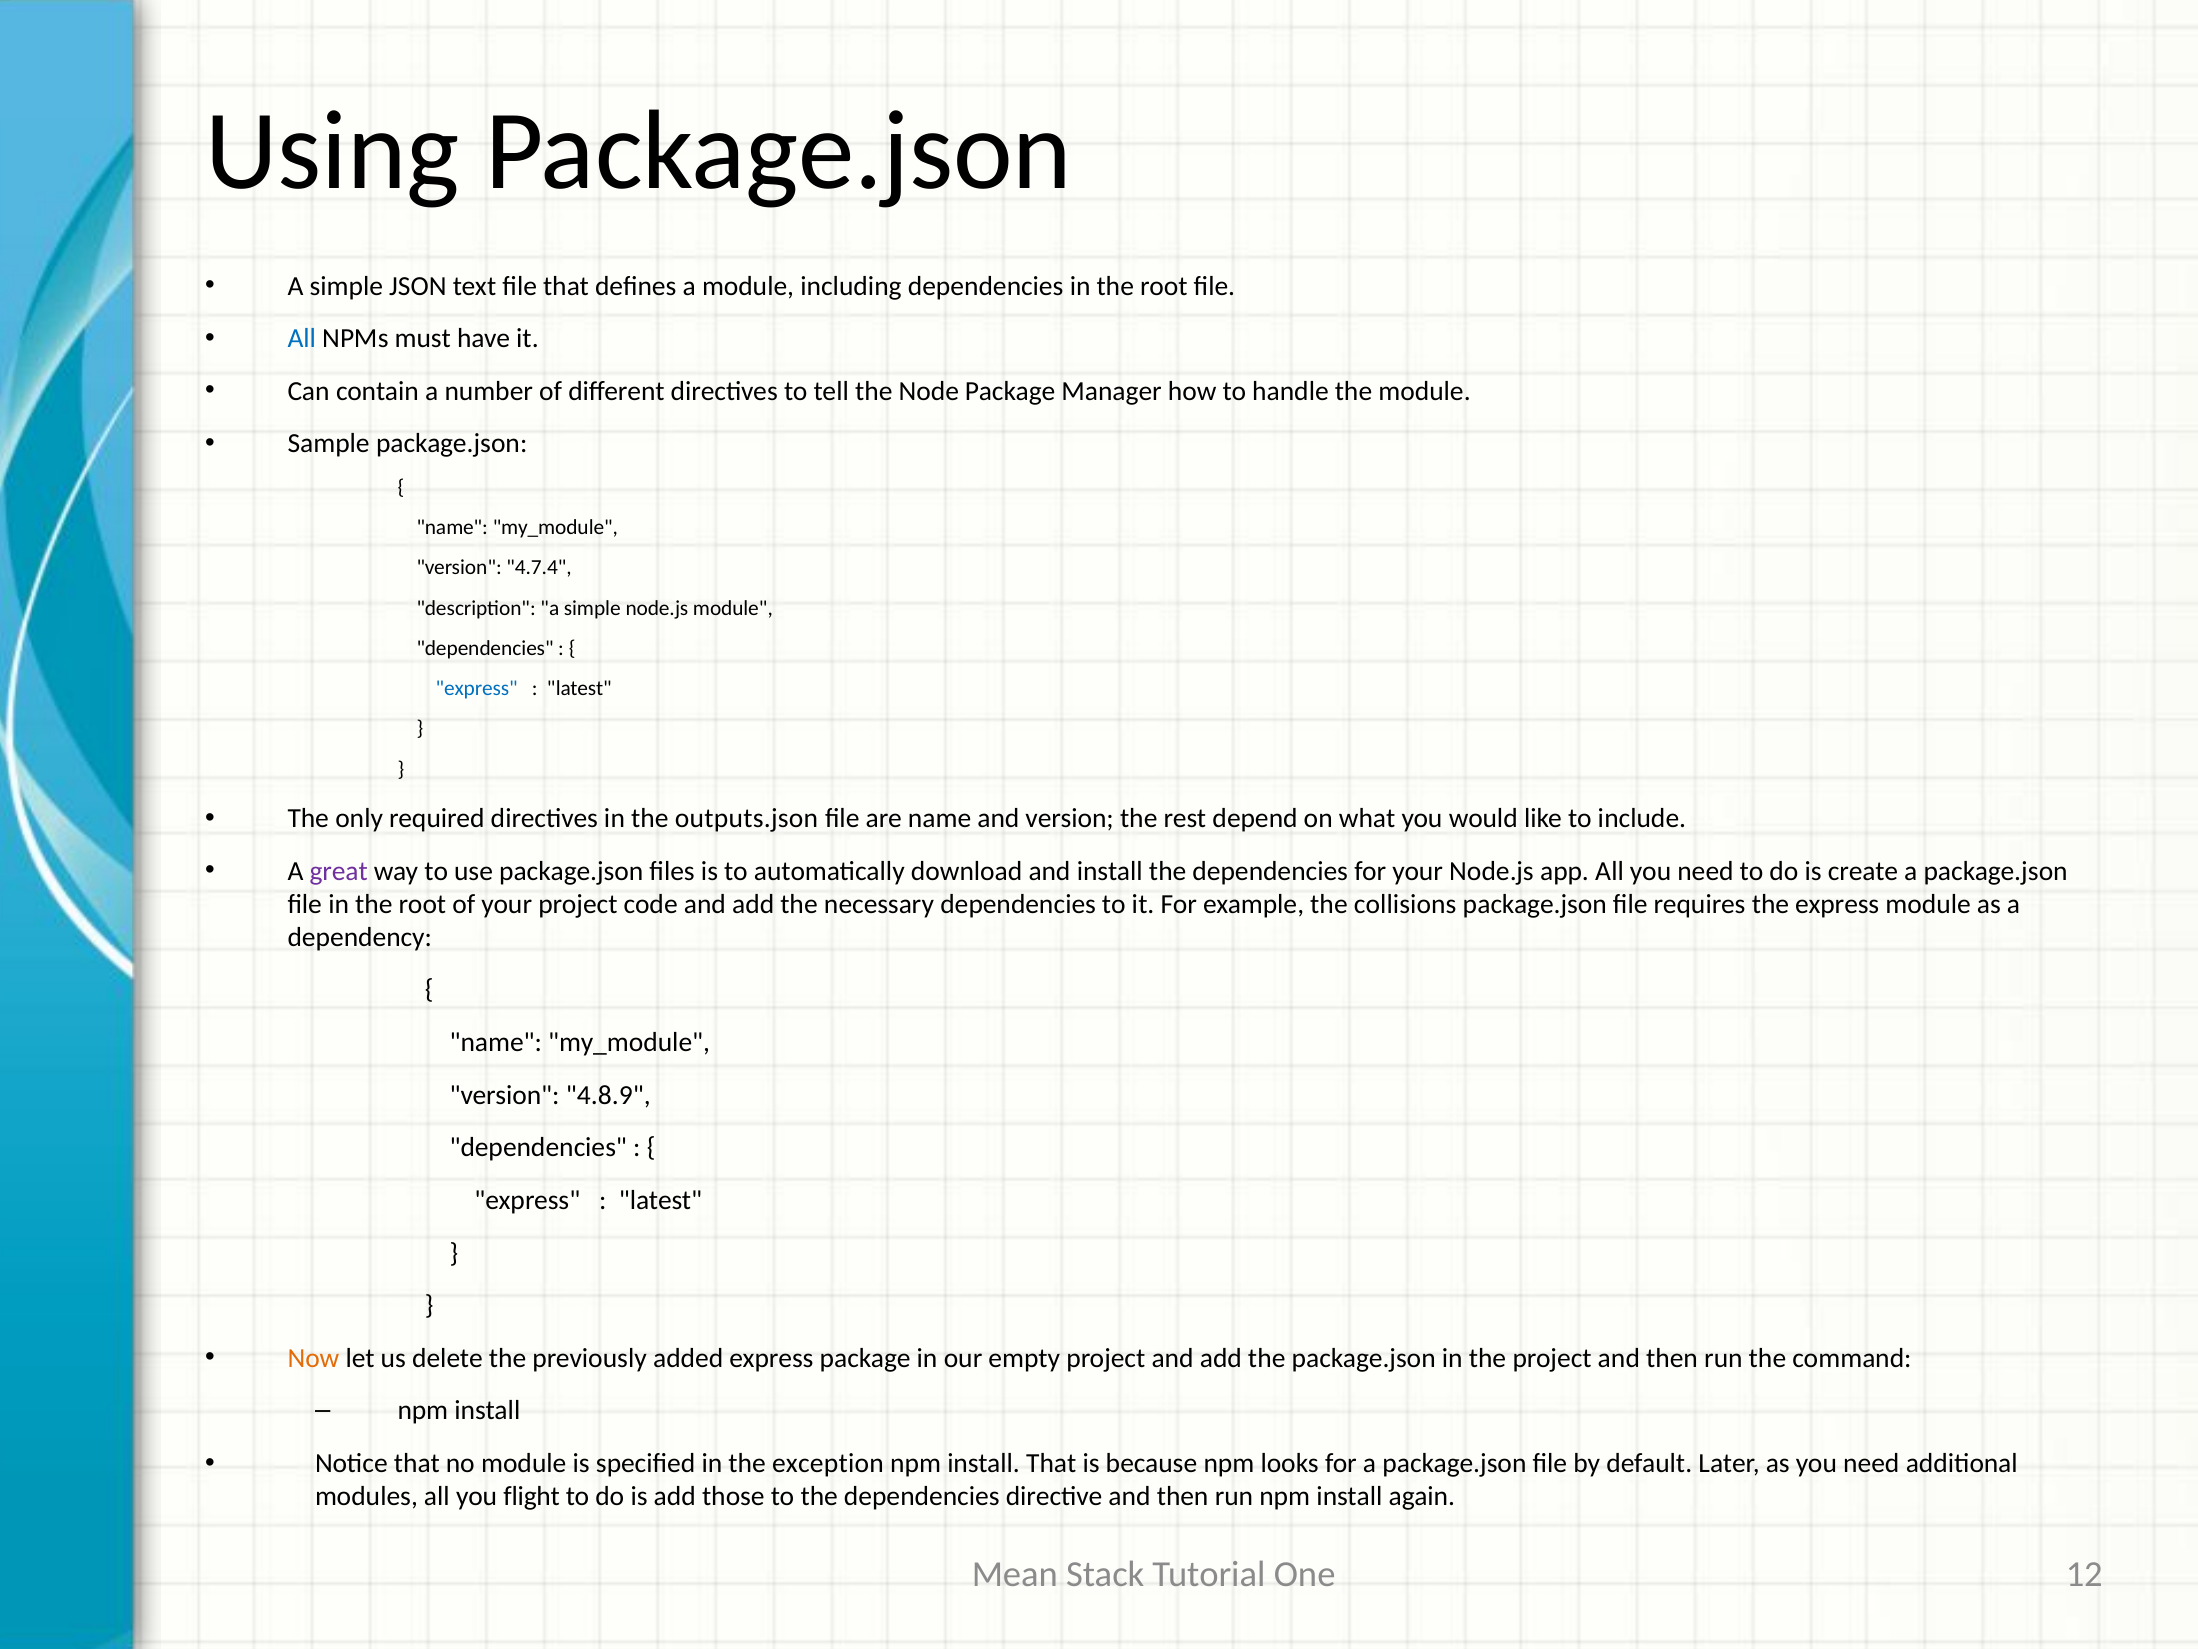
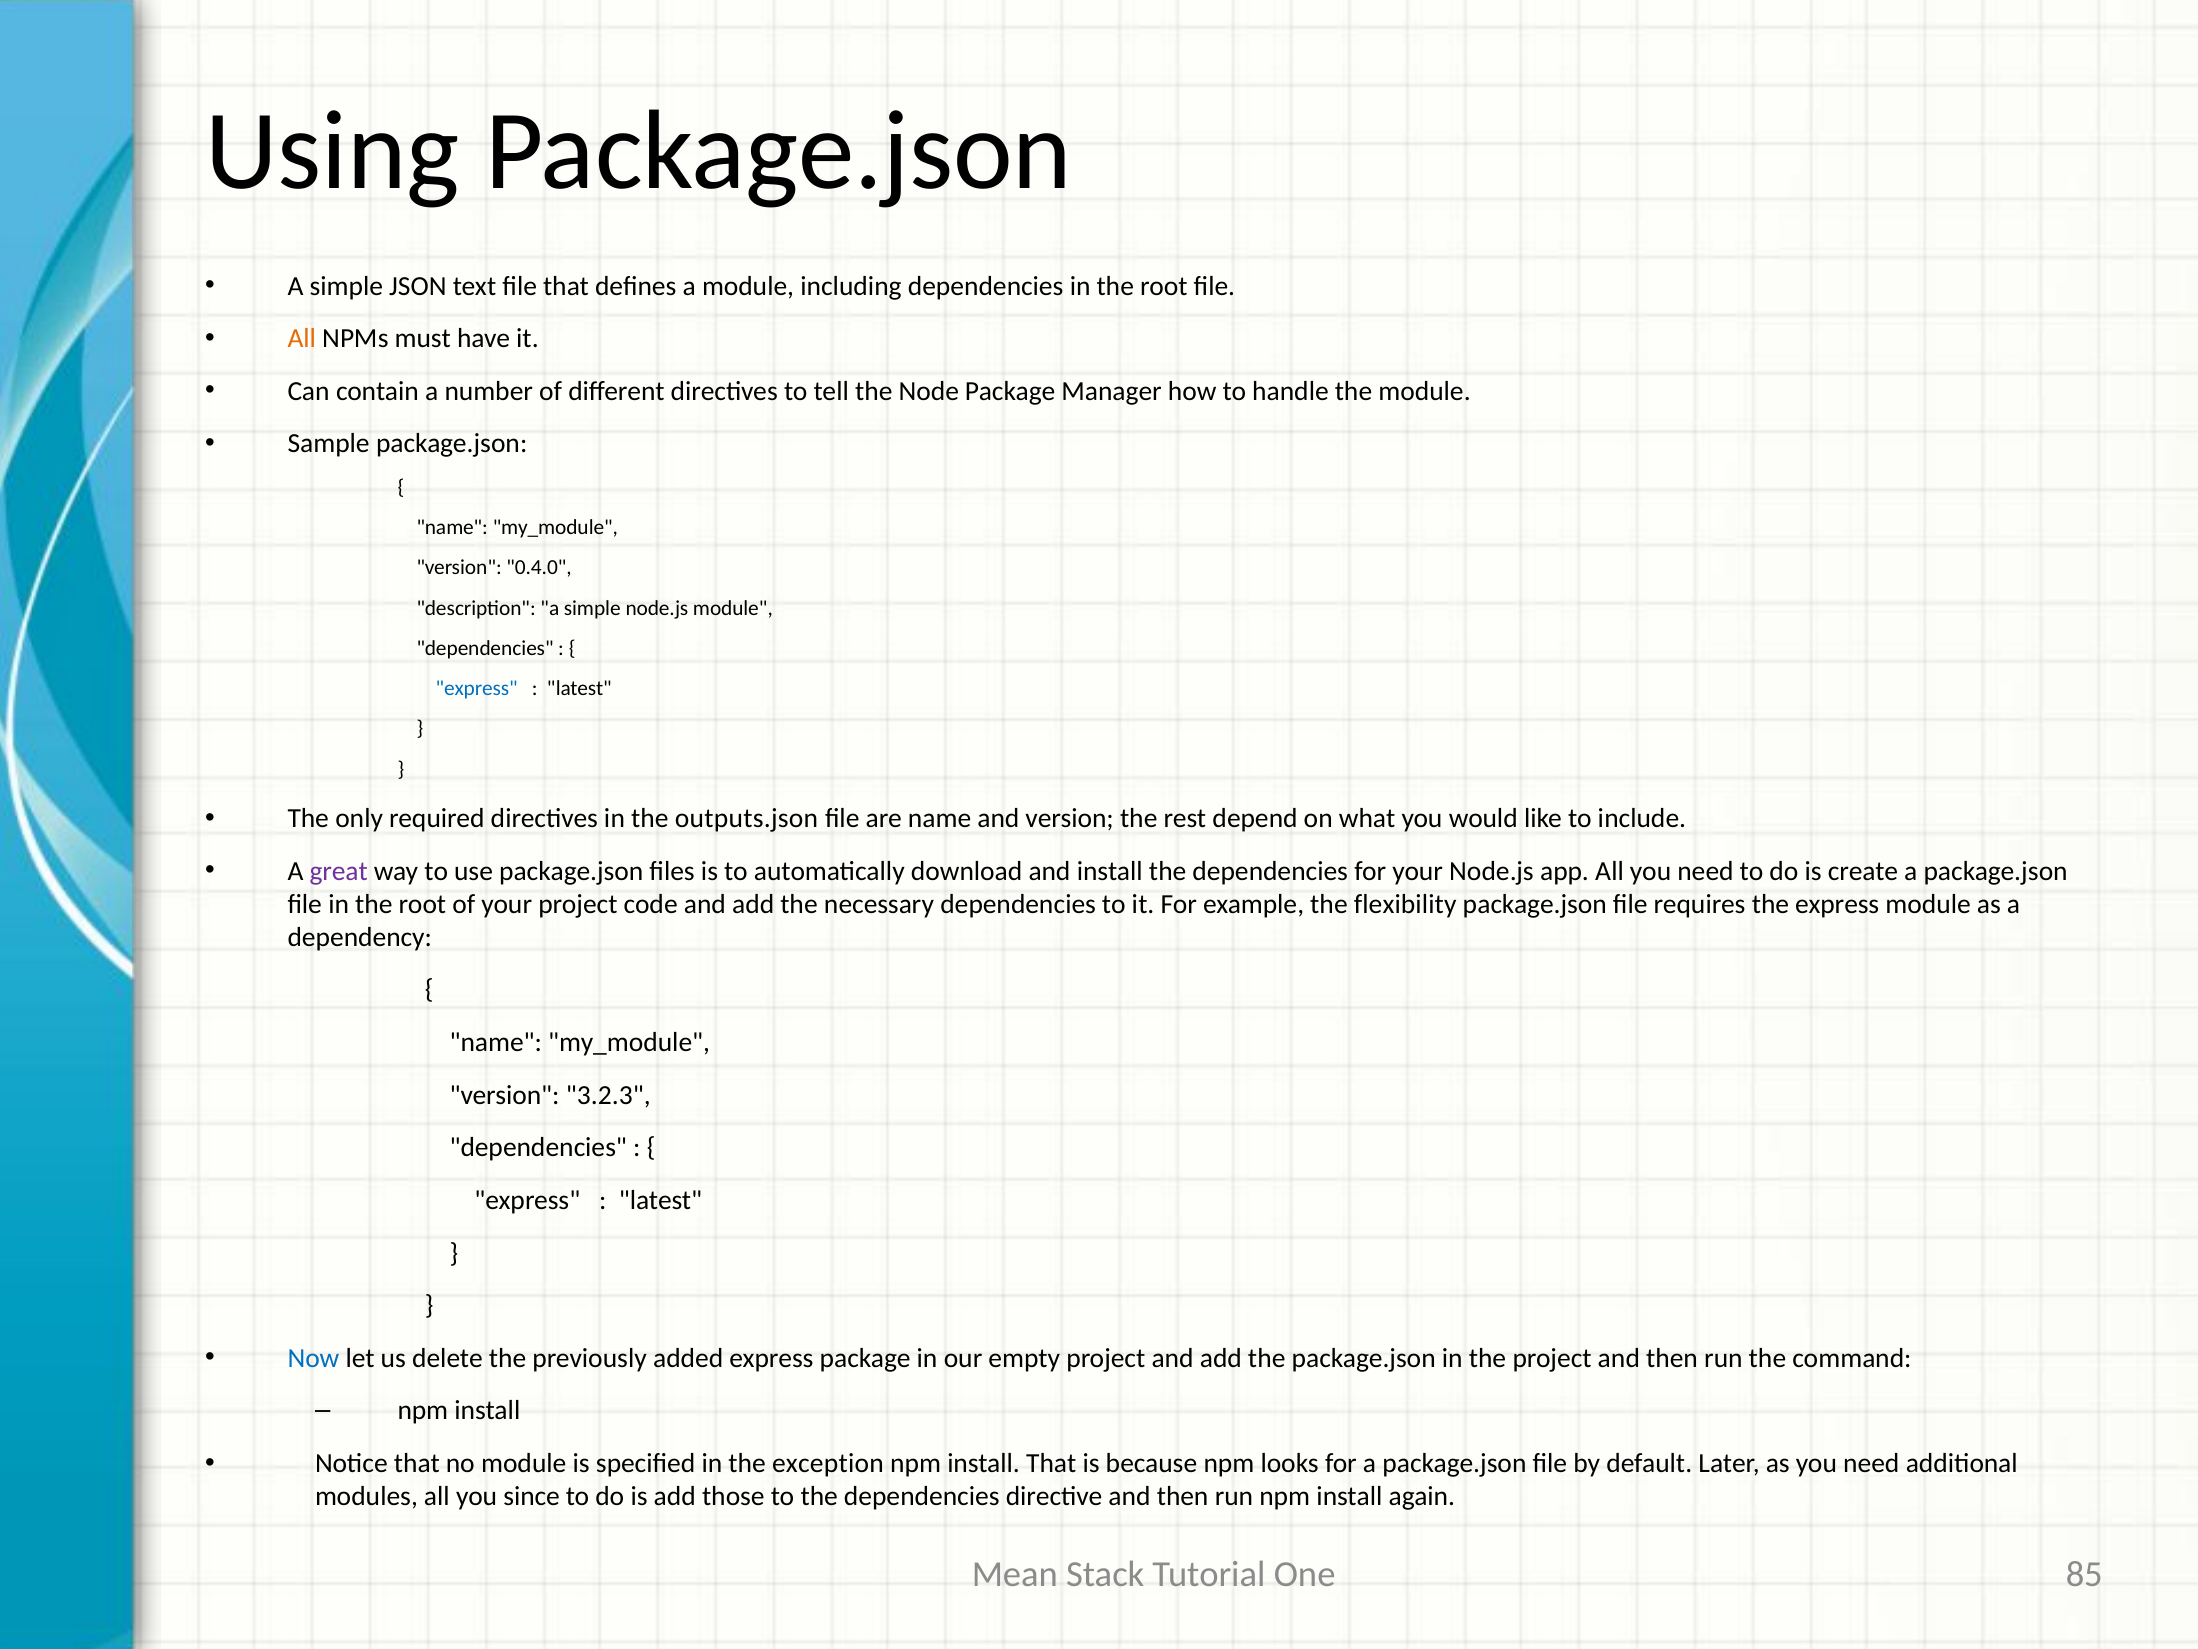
All colour: blue -> orange (302, 338)
4.7.4: 4.7.4 -> 0.4.0 (539, 568)
collisions: collisions -> flexibility (1405, 904)
4.8.9: 4.8.9 -> 3.2.3 (608, 1095)
Now colour: orange -> blue (313, 1358)
flight: flight -> since (532, 1496)
12: 12 -> 85 (2084, 1574)
